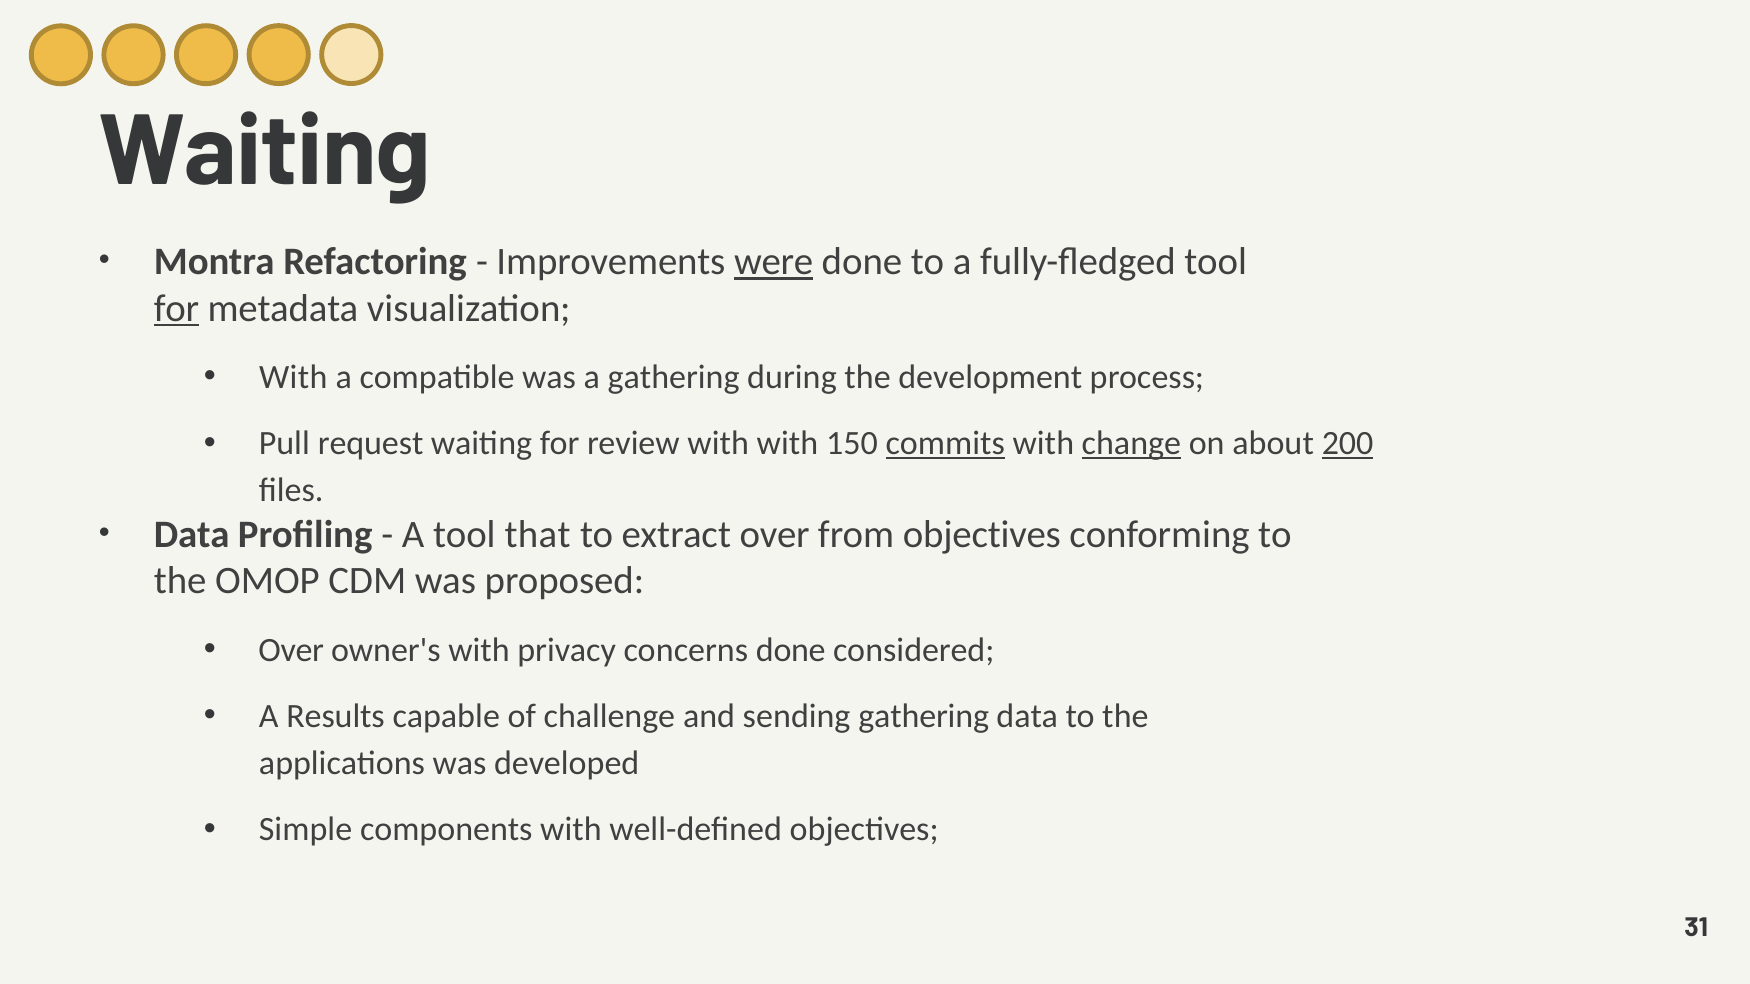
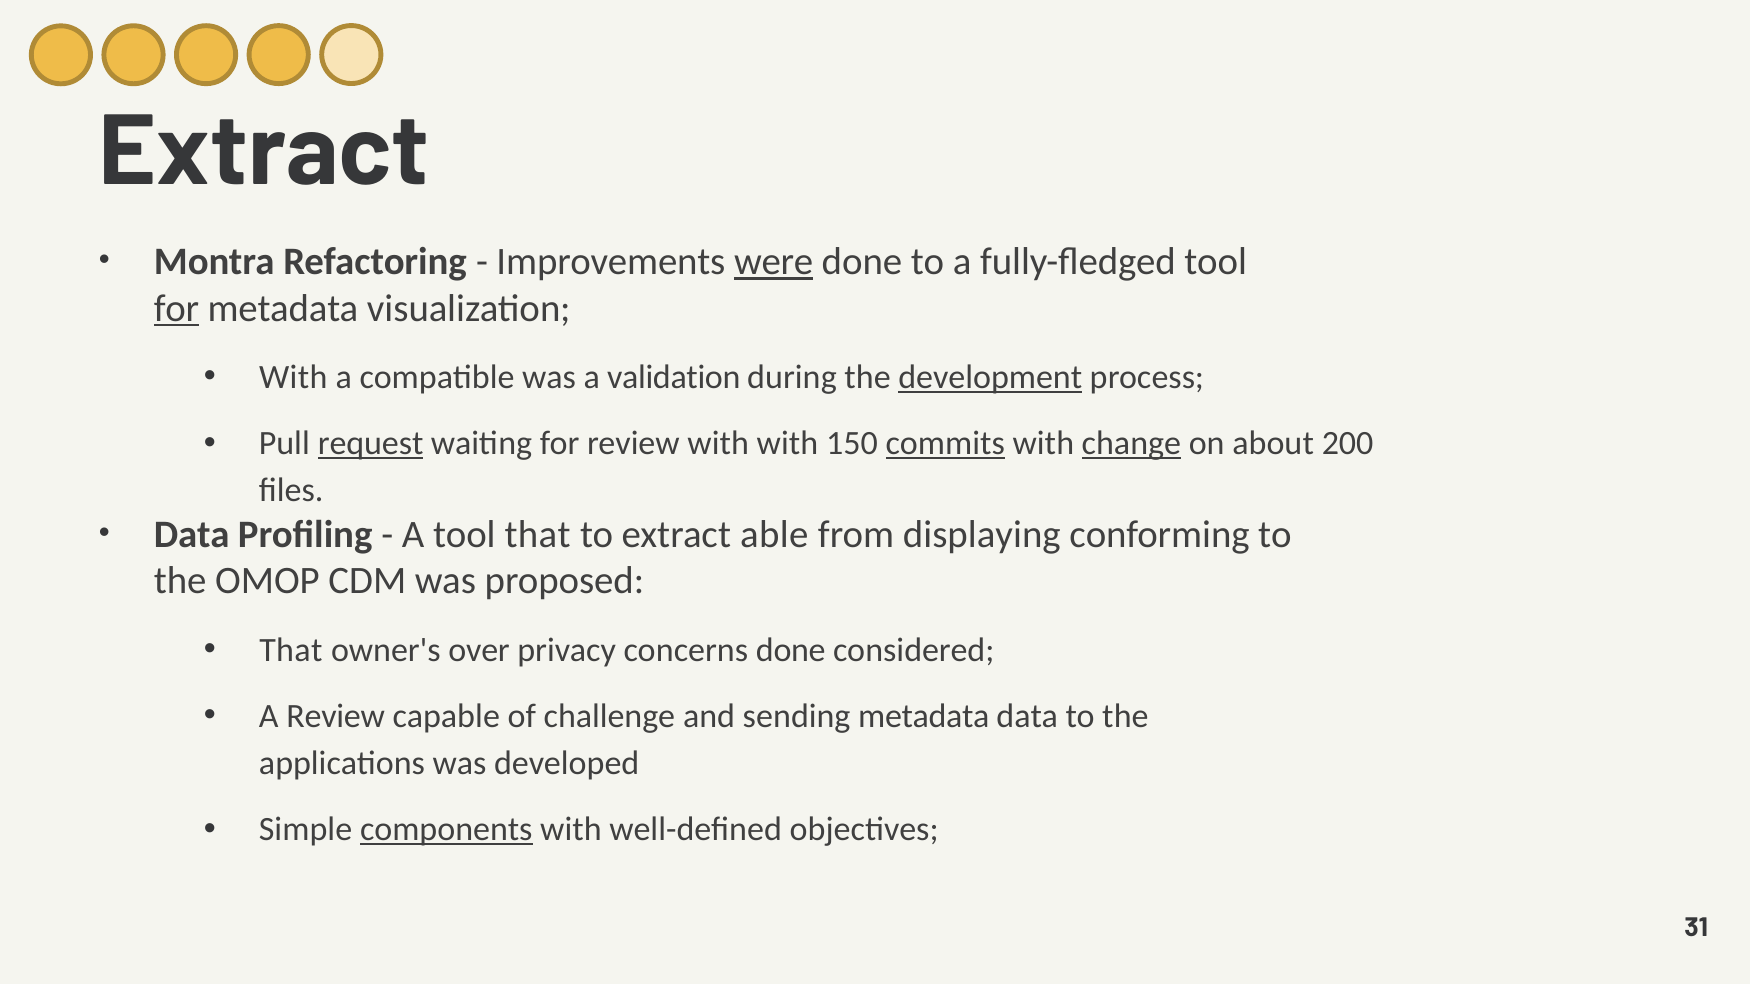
Waiting: Waiting -> Extract (264, 152)
a gathering: gathering -> validation (674, 377)
development underline: none -> present (990, 377)
request underline: none -> present (371, 444)
200 underline: present -> none (1348, 444)
extract over: over -> able (774, 535)
from objectives: objectives -> displaying (982, 535)
Over: Over -> That (291, 650)
owner's with: with -> over (479, 650)
A Results: Results -> Review (336, 717)
sending gathering: gathering -> metadata (924, 717)
components underline: none -> present (446, 830)
